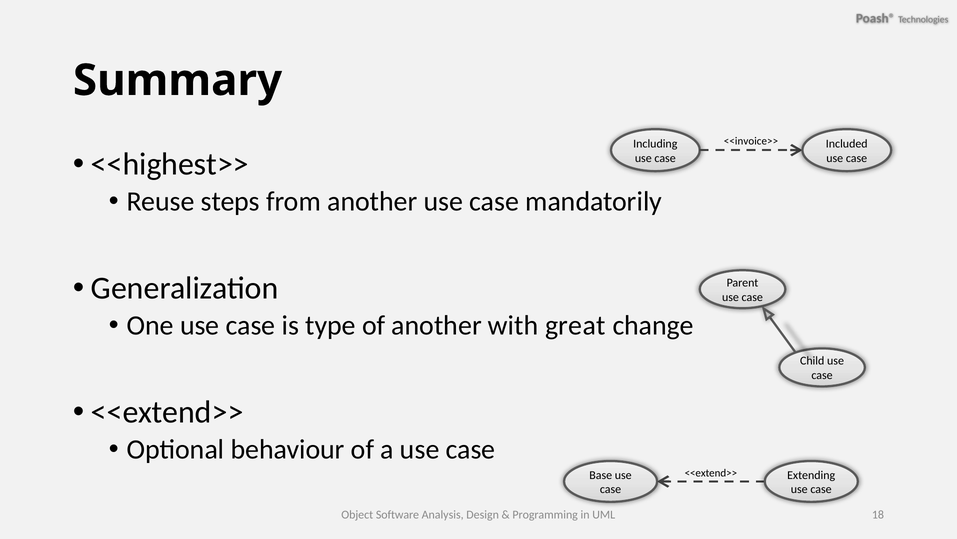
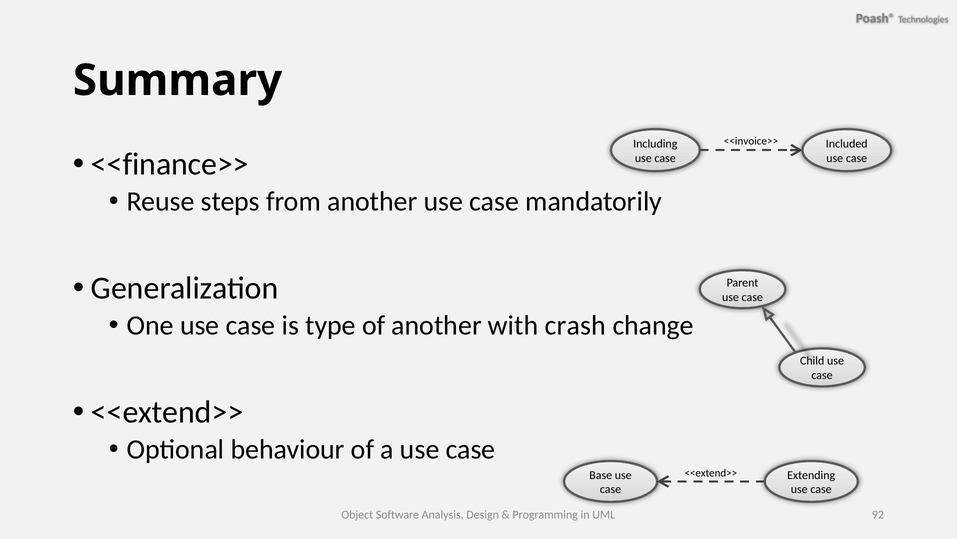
<<highest>>: <<highest>> -> <<finance>> (170, 164)
great: great -> crash (575, 325)
18: 18 -> 92 (878, 514)
